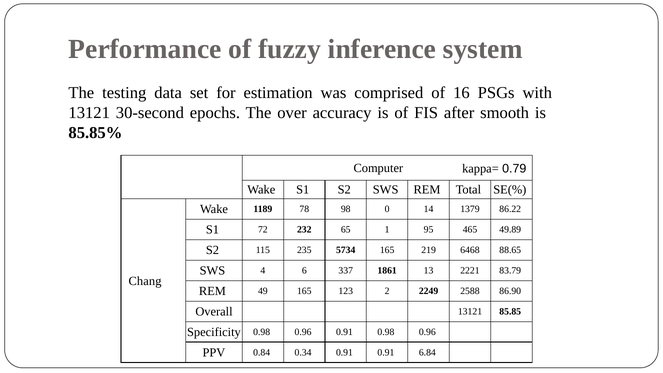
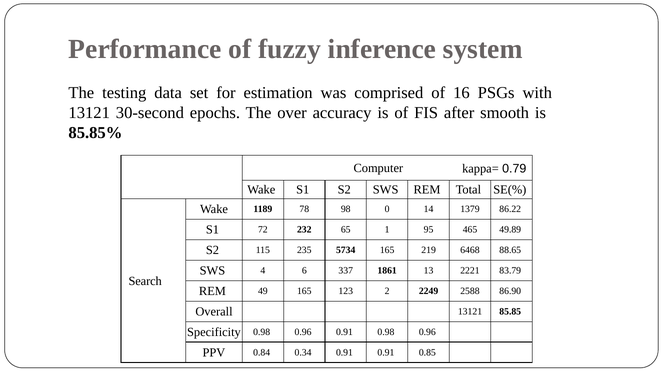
Chang: Chang -> Search (145, 281)
6.84: 6.84 -> 0.85 (427, 353)
